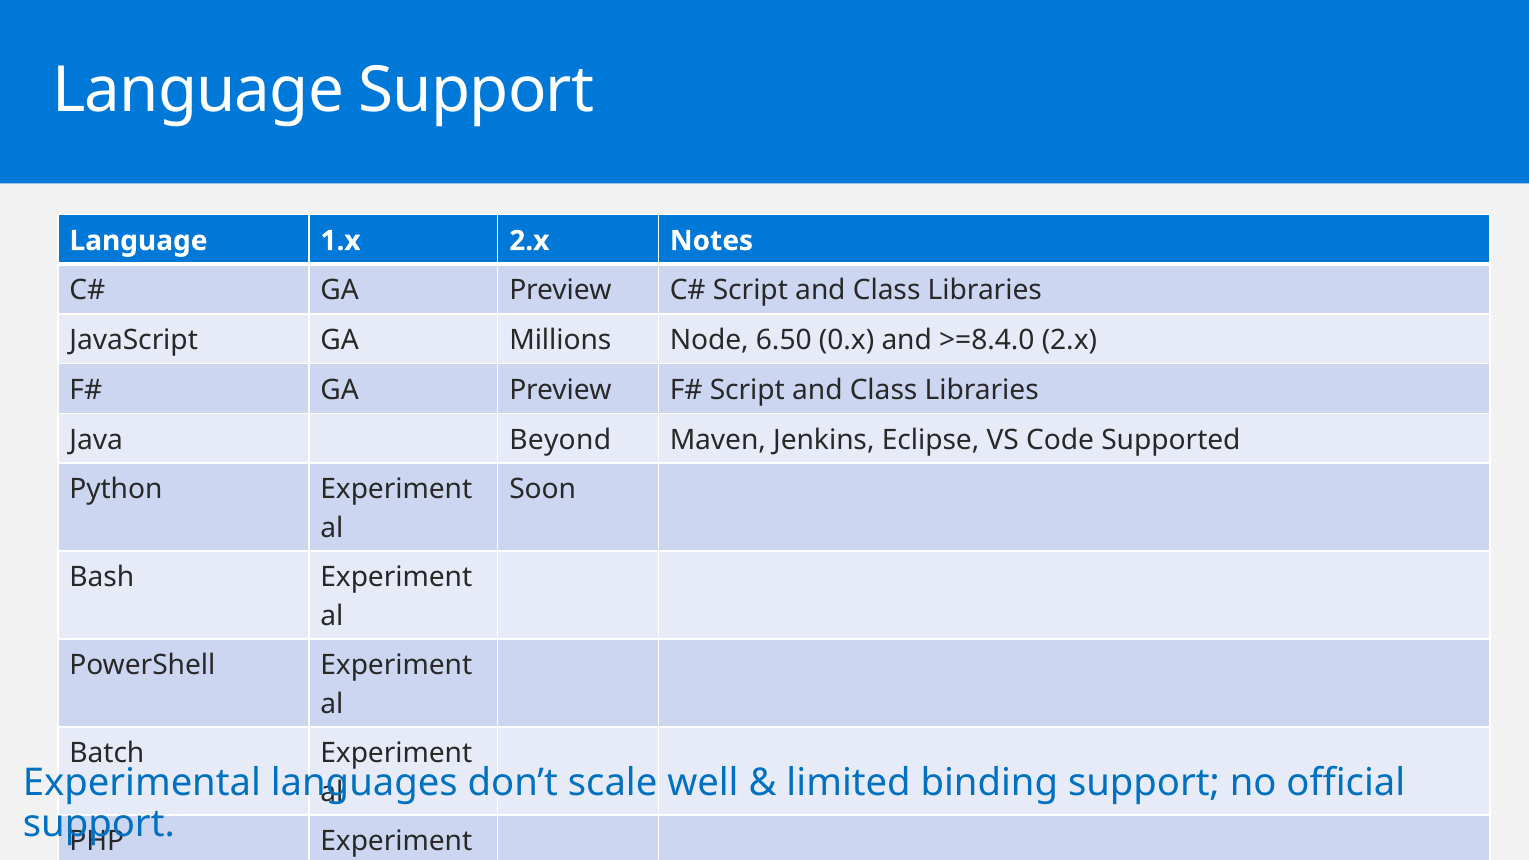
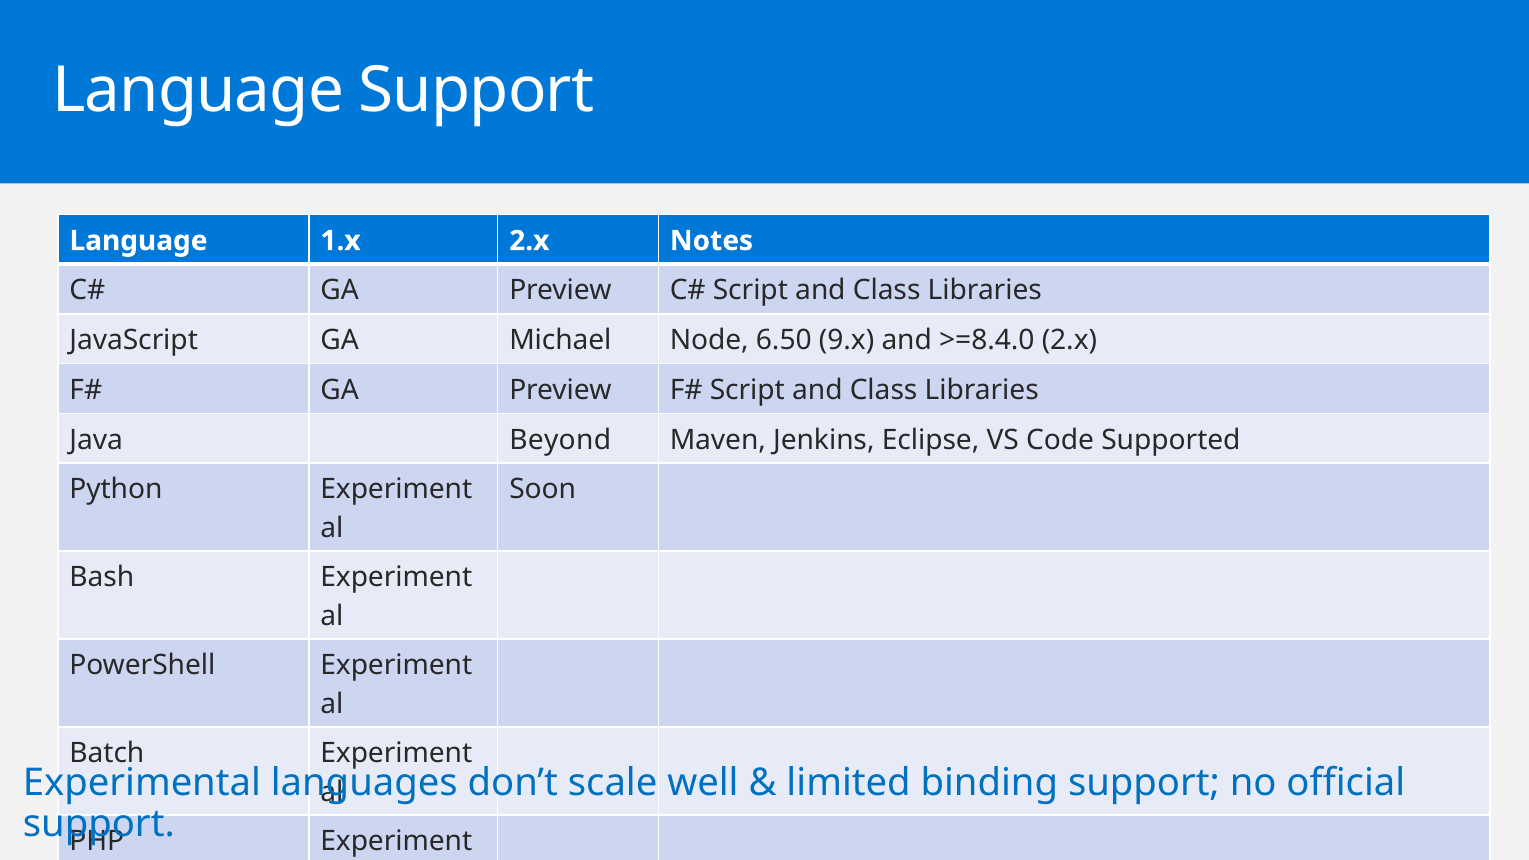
Millions: Millions -> Michael (560, 340)
0.x: 0.x -> 9.x (847, 340)
